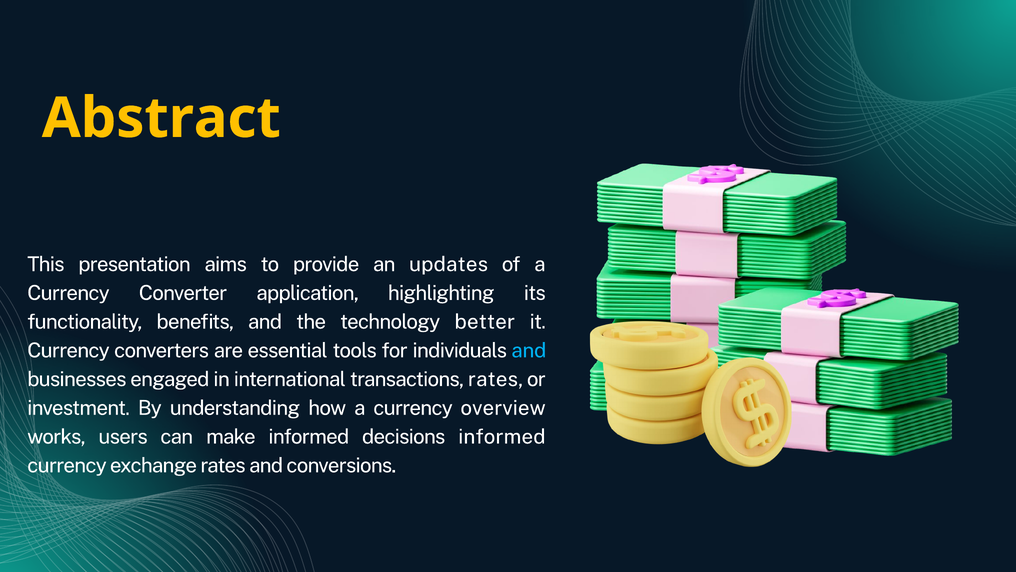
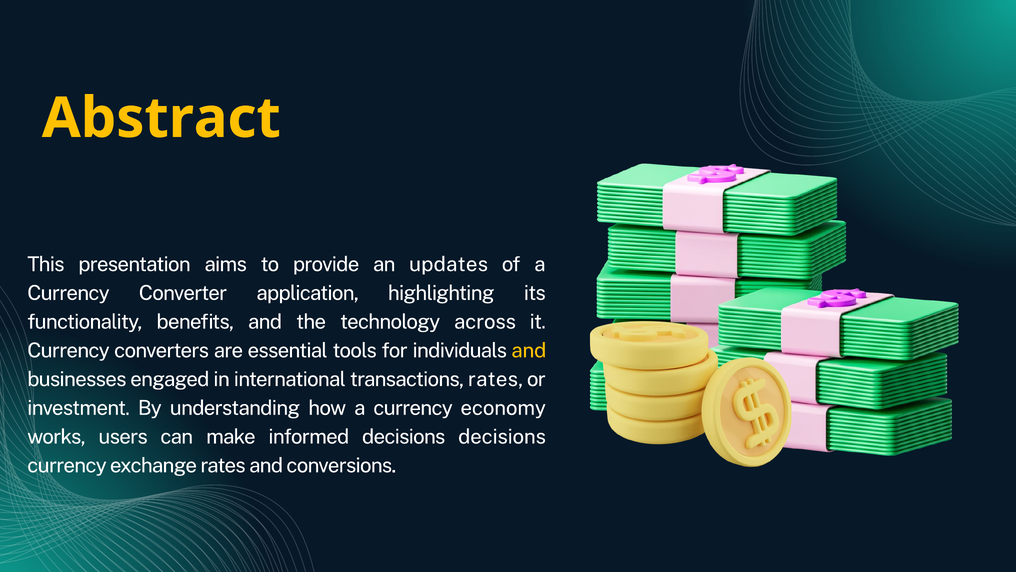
better: better -> across (485, 322)
and colour: light blue -> yellow (529, 350)
overview: overview -> economy (503, 408)
informed: informed -> decisions (502, 436)
